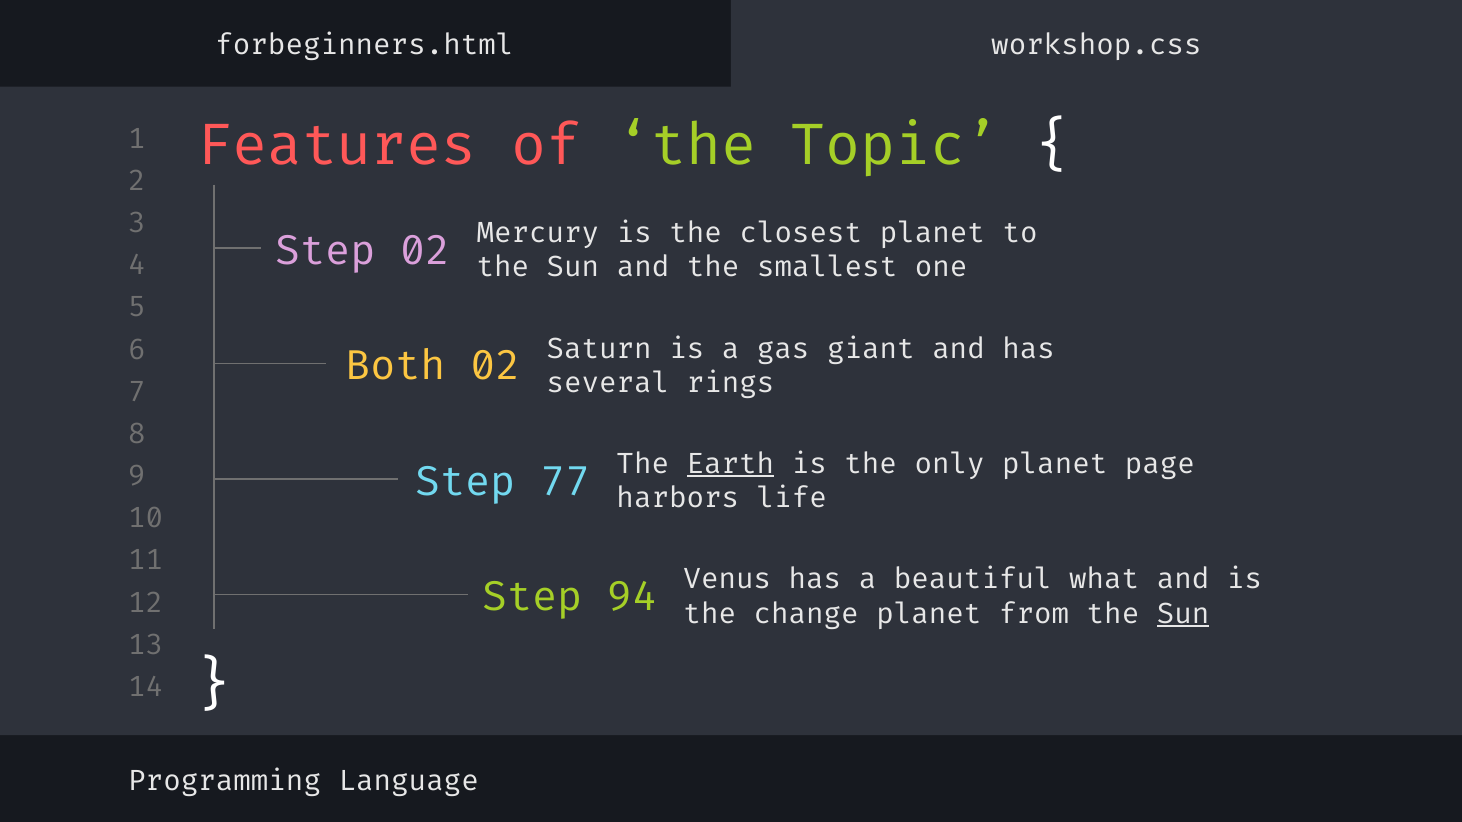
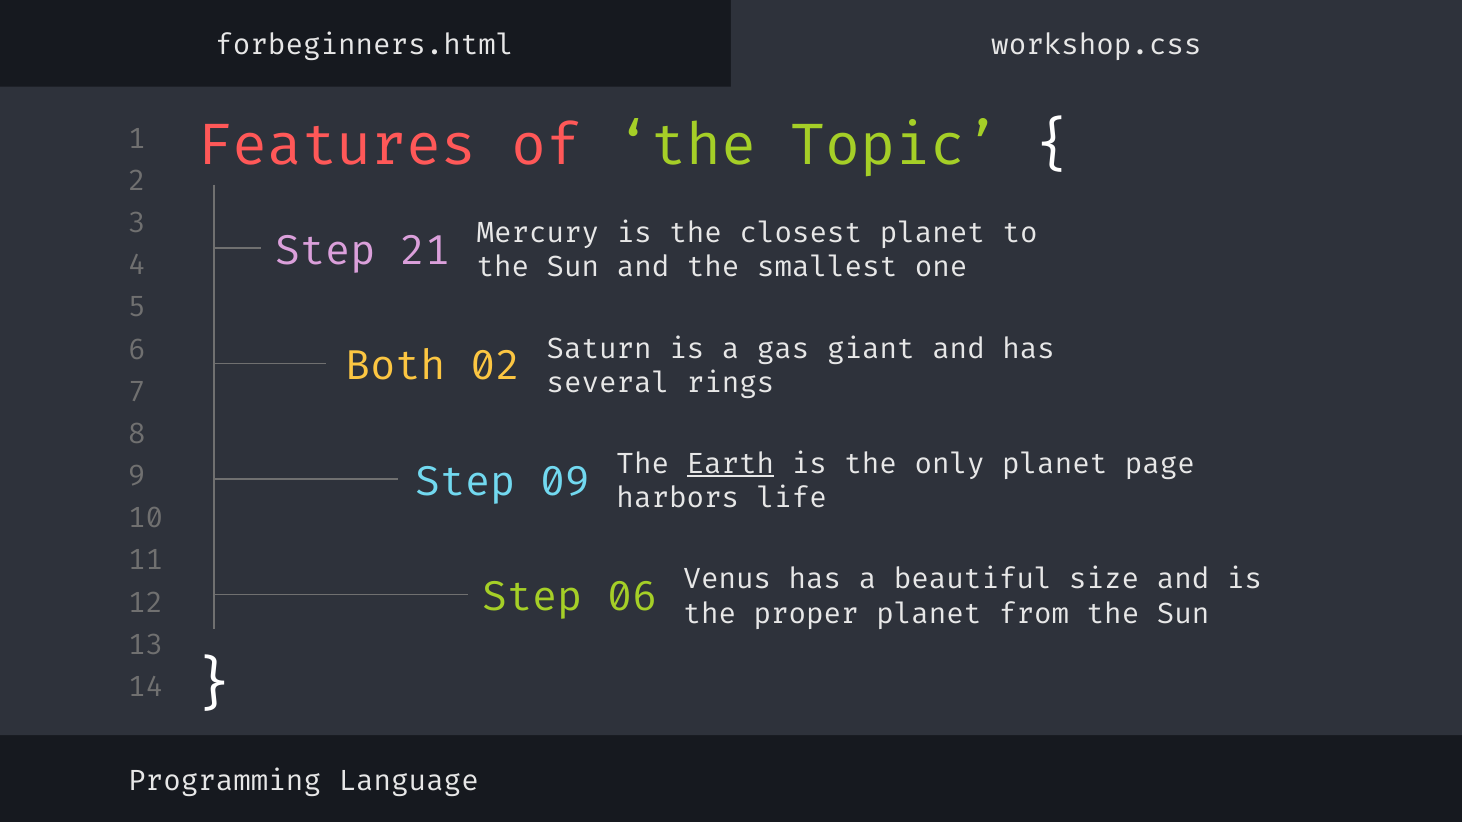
Step 02: 02 -> 21 (425, 251)
77: 77 -> 09 (565, 482)
94: 94 -> 06 (632, 598)
what: what -> size (1104, 580)
change: change -> proper (806, 614)
Sun underline: present -> none (1183, 614)
